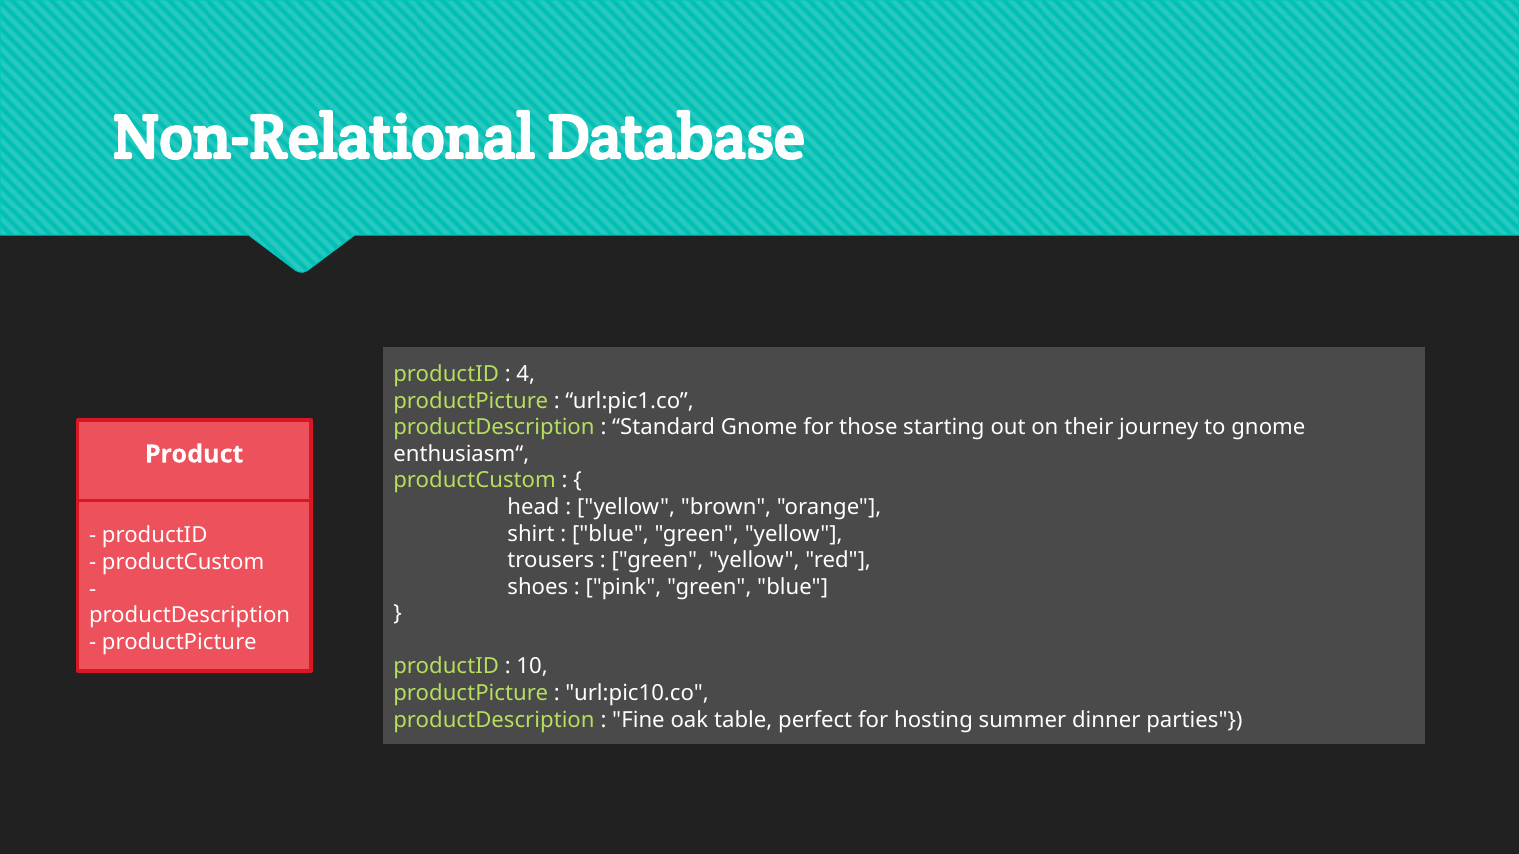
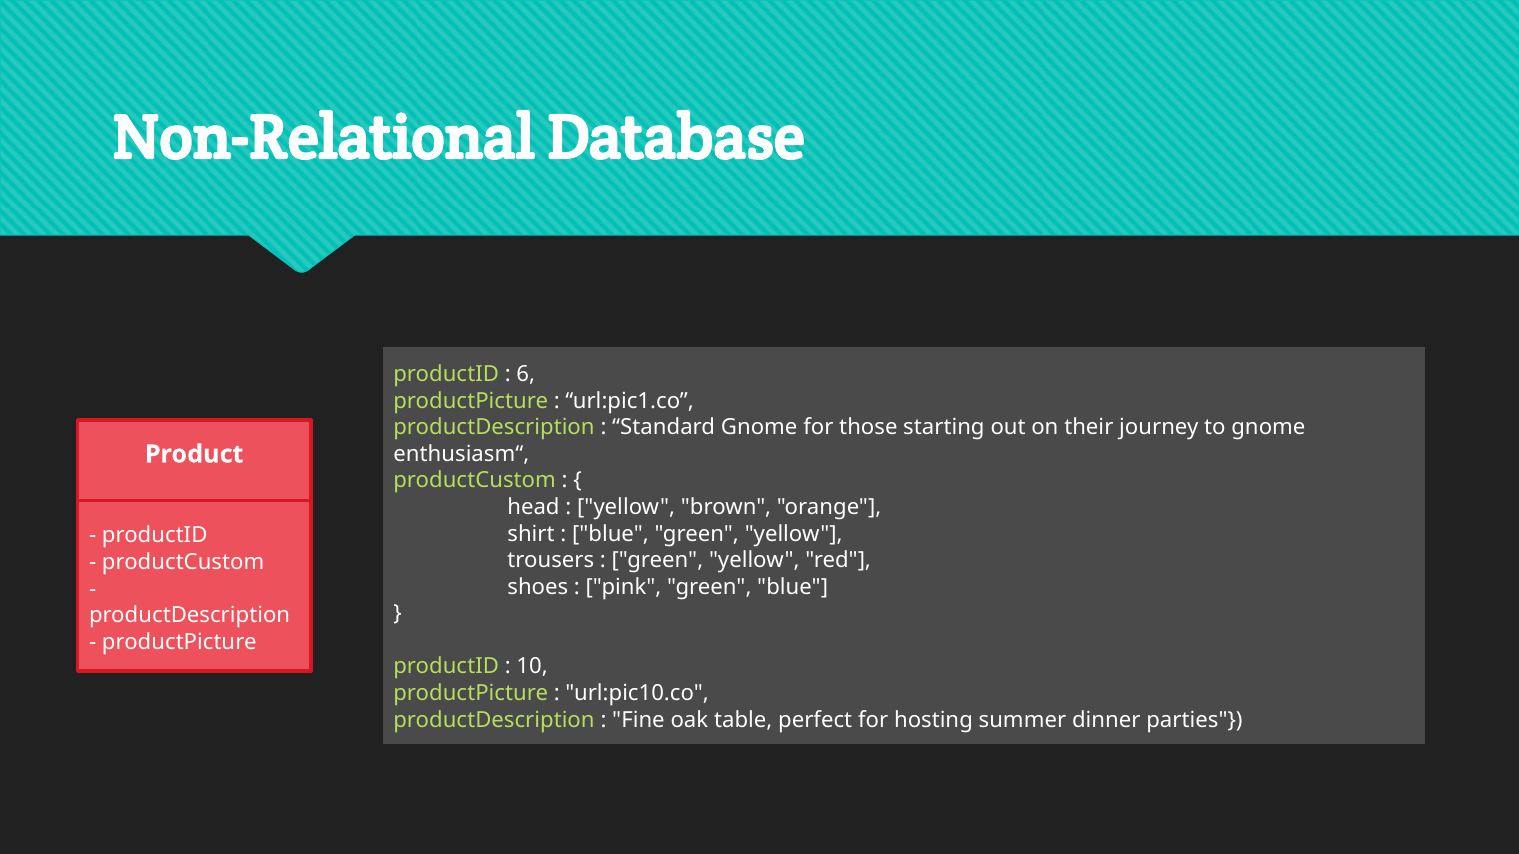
4: 4 -> 6 (526, 374)
